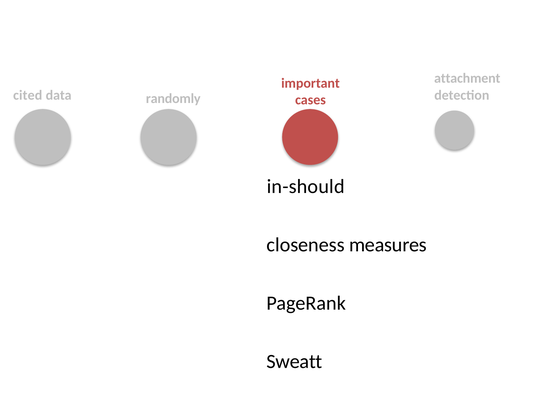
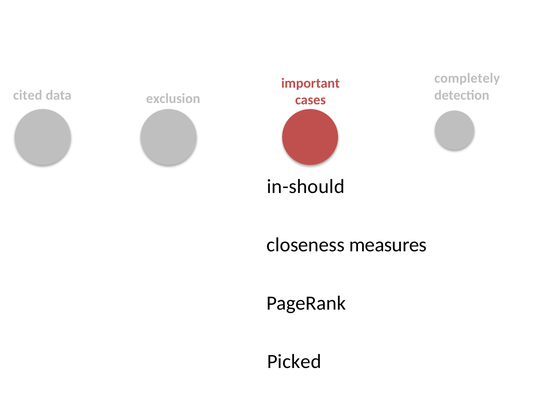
attachment: attachment -> completely (467, 78)
randomly: randomly -> exclusion (173, 99)
Sweatt: Sweatt -> Picked (294, 362)
